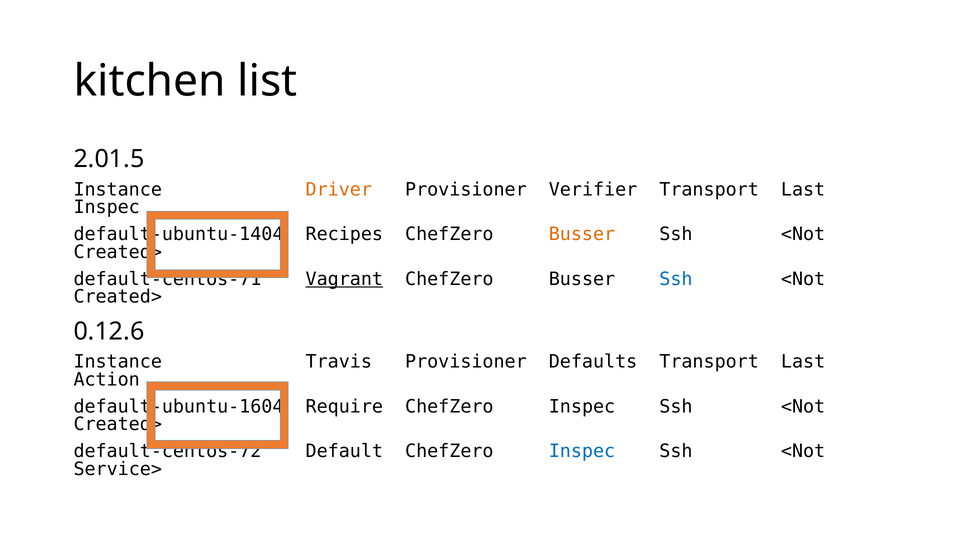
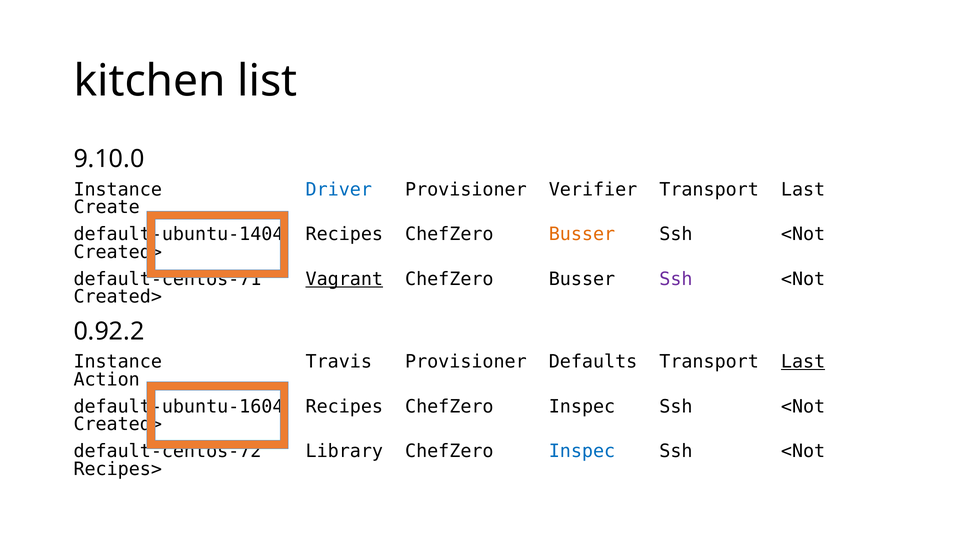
2.01.5: 2.01.5 -> 9.10.0 (109, 159)
Driver colour: orange -> blue (339, 190)
Inspec: Inspec -> Create (107, 207)
Ssh colour: blue -> purple (676, 279)
0.12.6: 0.12.6 -> 0.92.2 (109, 332)
Last underline: none -> present (803, 362)
Require: Require -> Recipes (344, 407)
Default: Default -> Library (344, 451)
Service>: Service> -> Recipes> (118, 469)
